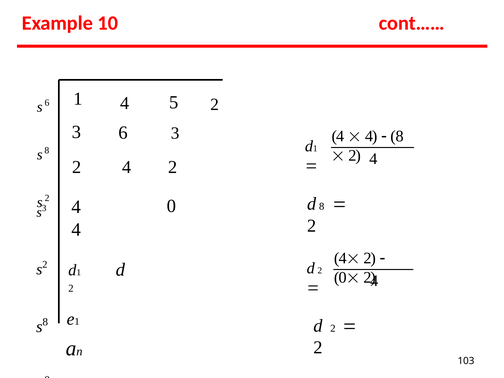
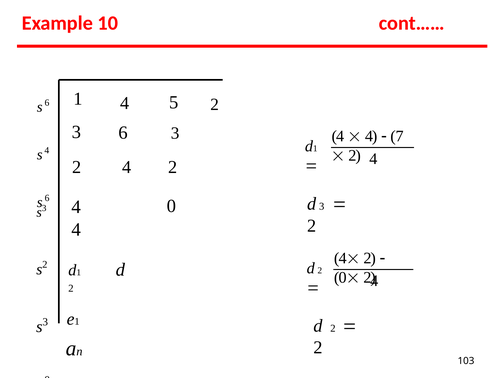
8: 8 -> 7 (397, 136)
8: 8 -> 4 (47, 150)
2: 2 -> 6 (47, 198)
d 8: 8 -> 3 (322, 206)
8: 8 -> 3 (45, 322)
